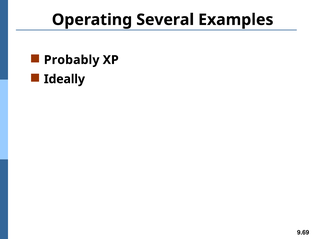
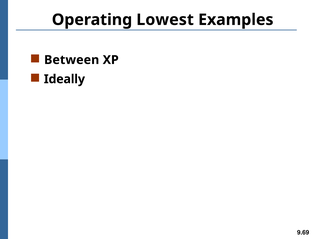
Several: Several -> Lowest (165, 20)
Probably: Probably -> Between (72, 60)
